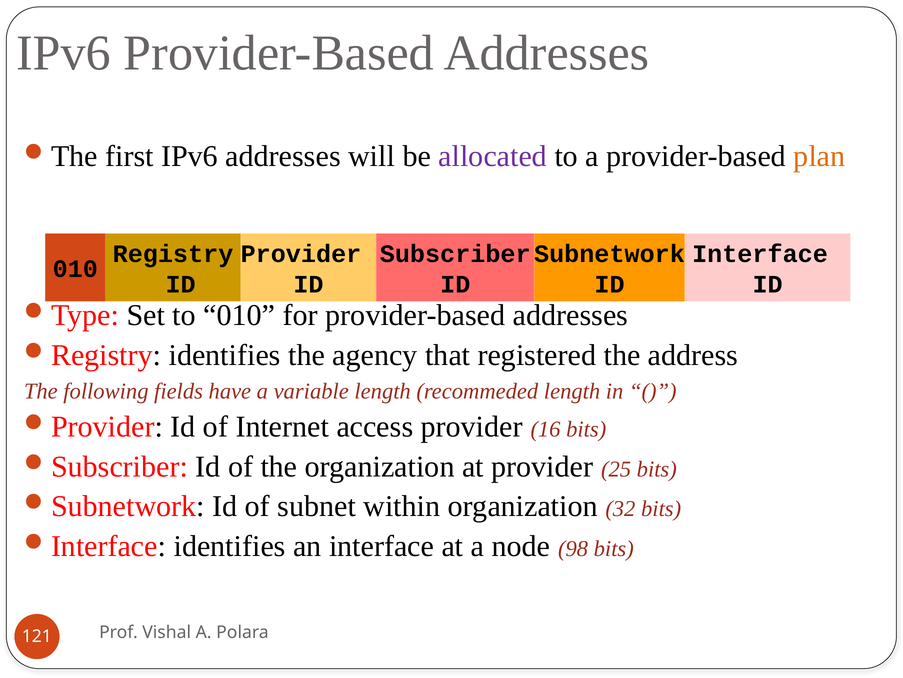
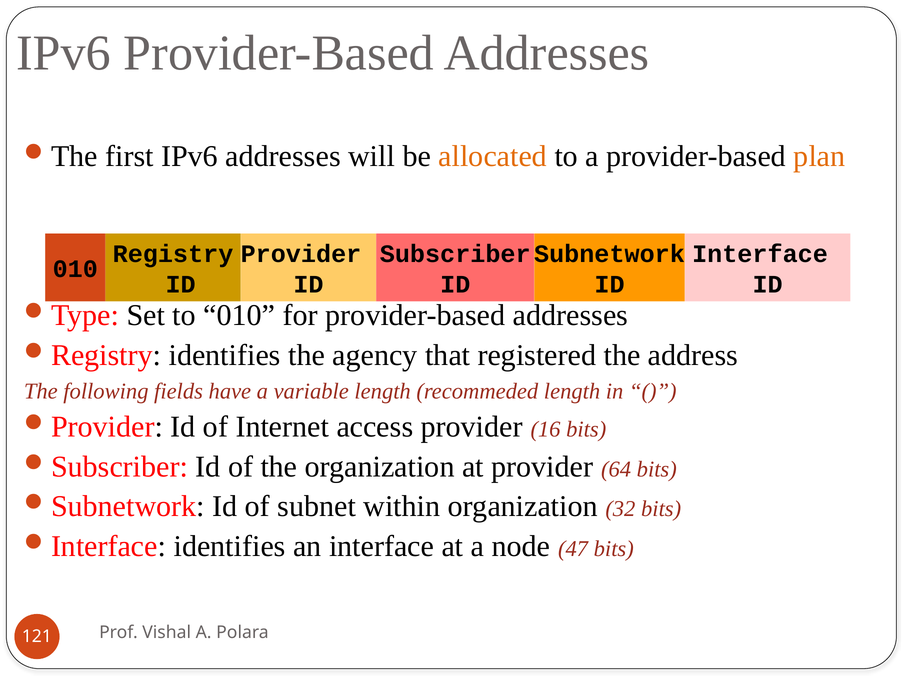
allocated colour: purple -> orange (493, 156)
25: 25 -> 64 (616, 469)
98: 98 -> 47 (573, 548)
